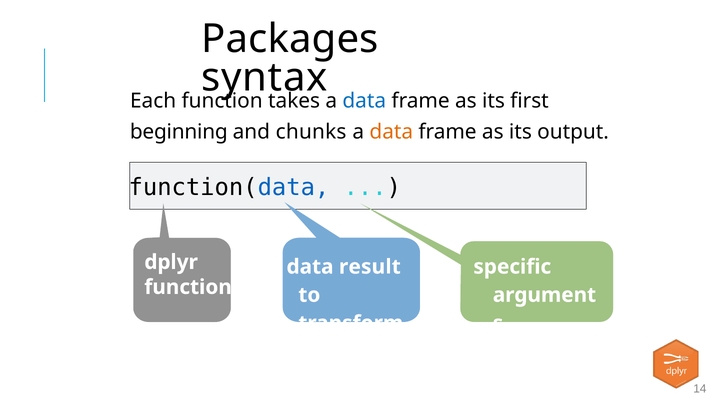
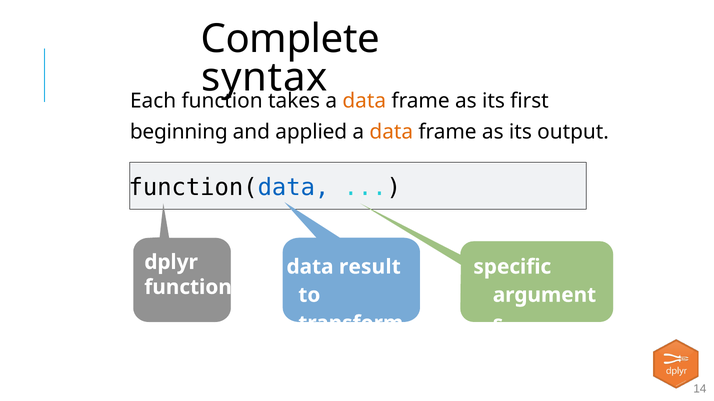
Packages: Packages -> Complete (290, 39)
data colour: blue -> orange (364, 101)
chunks: chunks -> applied (311, 132)
